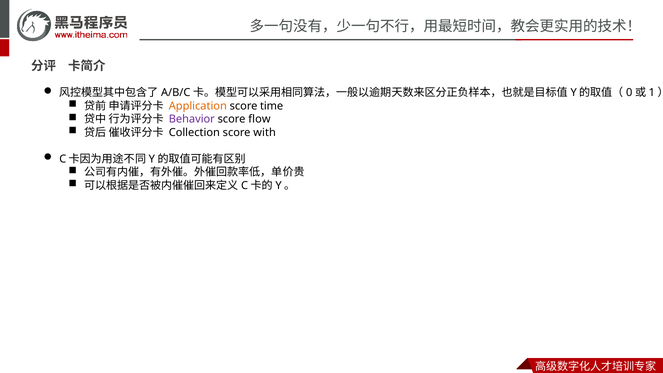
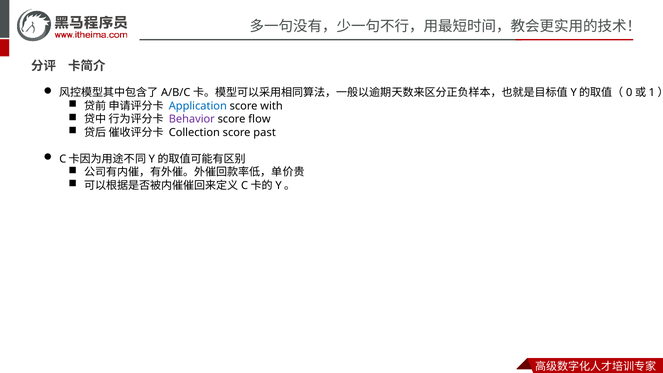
Application colour: orange -> blue (198, 106)
time: time -> with (272, 106)
with: with -> past (265, 132)
